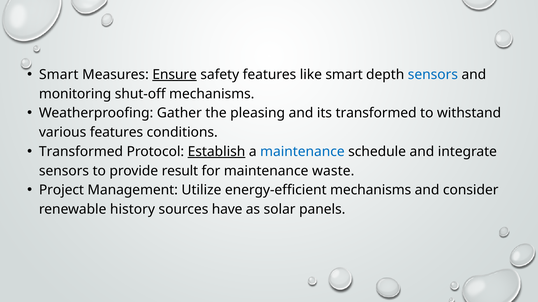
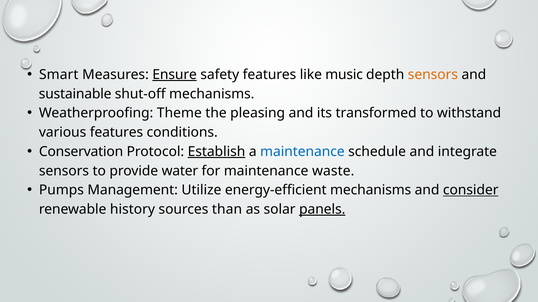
like smart: smart -> music (344, 75)
sensors colour: blue -> orange (433, 75)
monitoring: monitoring -> sustainable (75, 94)
Gather: Gather -> Theme (179, 113)
Transformed: Transformed -> Conservation (81, 152)
result: result -> water (180, 171)
Project: Project -> Pumps (61, 190)
consider underline: none -> present (471, 190)
have: have -> than (227, 210)
panels underline: none -> present (322, 210)
